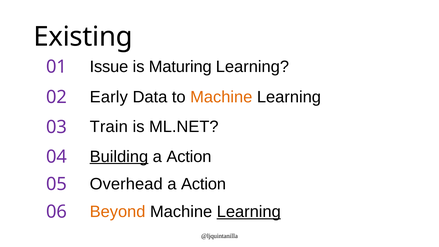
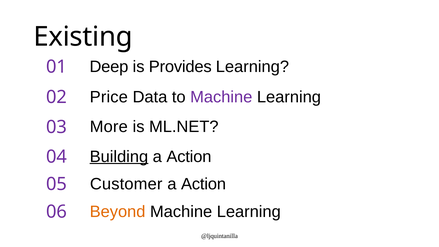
Issue: Issue -> Deep (109, 67)
Maturing: Maturing -> Provides (180, 67)
Early: Early -> Price (109, 97)
Machine colour: orange -> purple (221, 97)
Train: Train -> More (109, 127)
Overhead: Overhead -> Customer (126, 184)
Learning underline: present -> none (249, 212)
